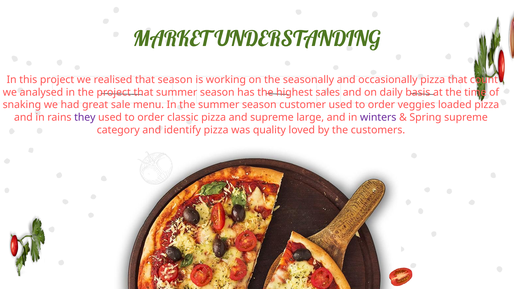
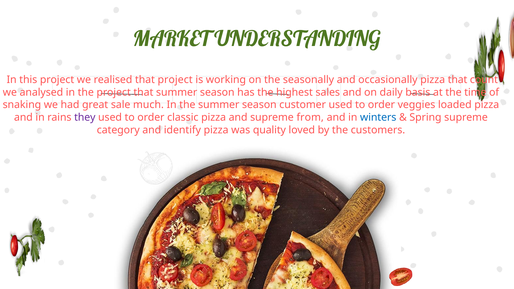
that season: season -> project (175, 80)
menu: menu -> much (148, 105)
large: large -> from (310, 117)
winters colour: purple -> blue (378, 117)
